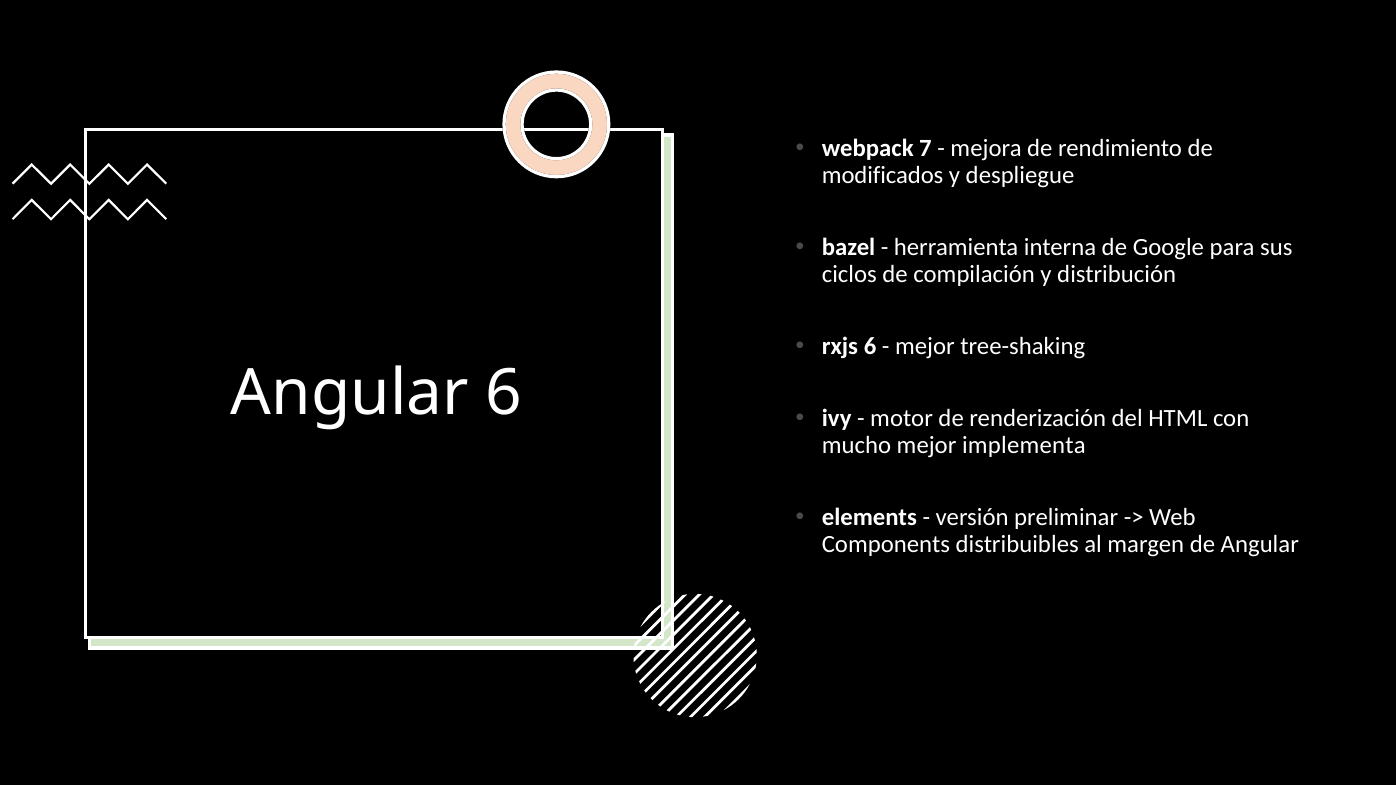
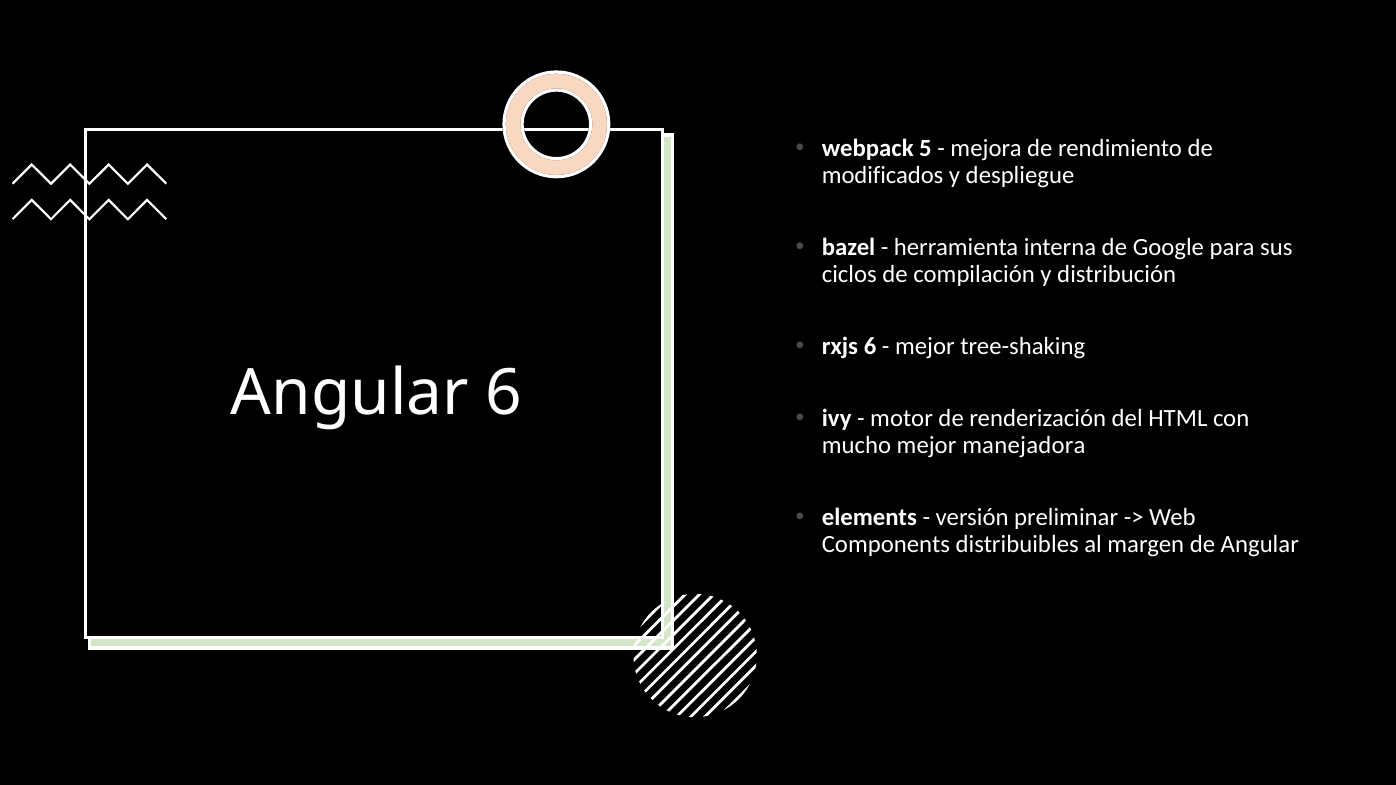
7: 7 -> 5 (925, 148)
implementa: implementa -> manejadora (1024, 445)
